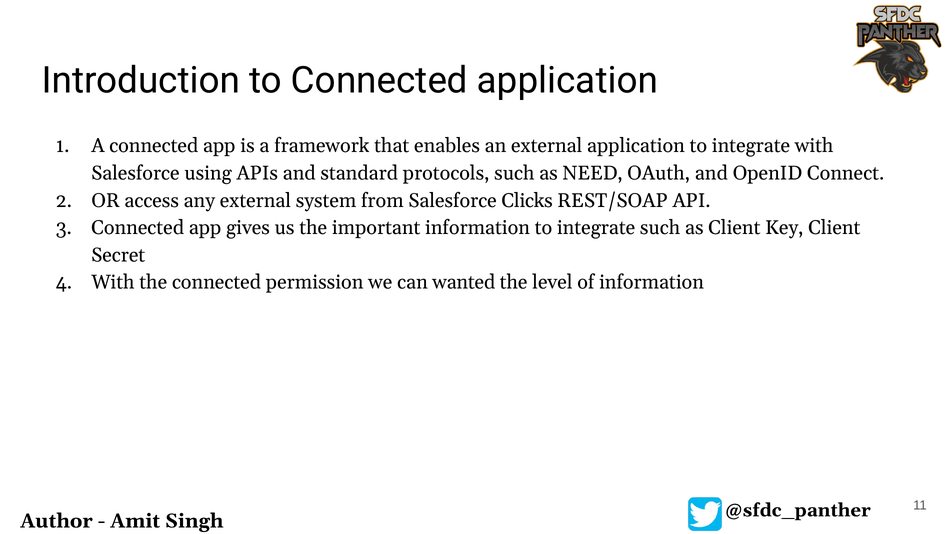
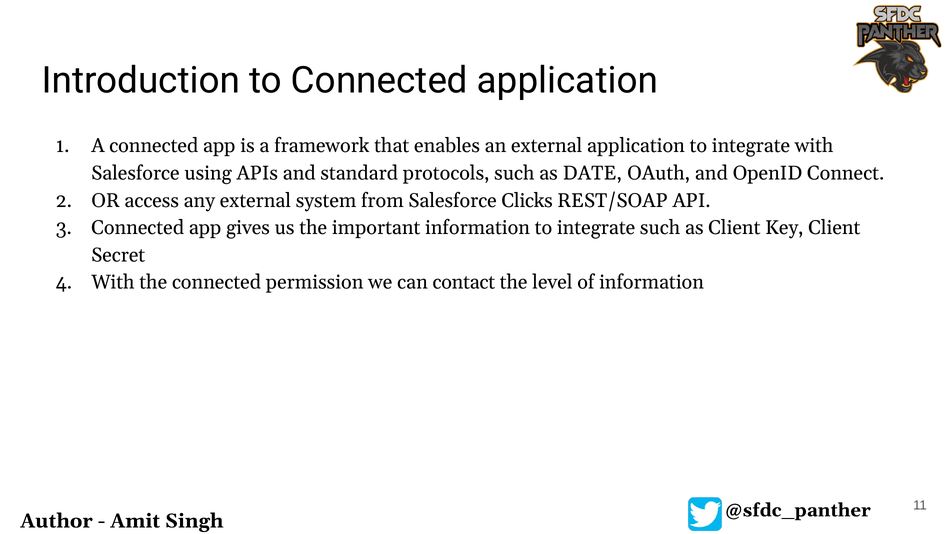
NEED: NEED -> DATE (592, 173)
wanted: wanted -> contact (464, 282)
